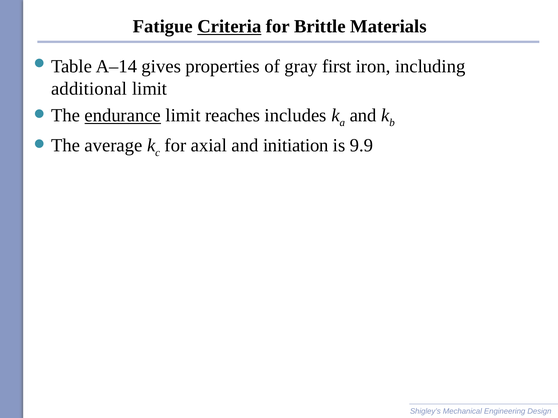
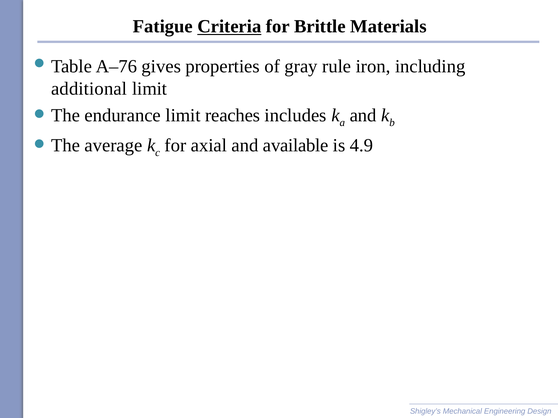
A–14: A–14 -> A–76 (116, 66)
first: first -> rule (337, 66)
endurance underline: present -> none (123, 116)
initiation: initiation -> available (296, 146)
9.9: 9.9 -> 4.9 (361, 146)
